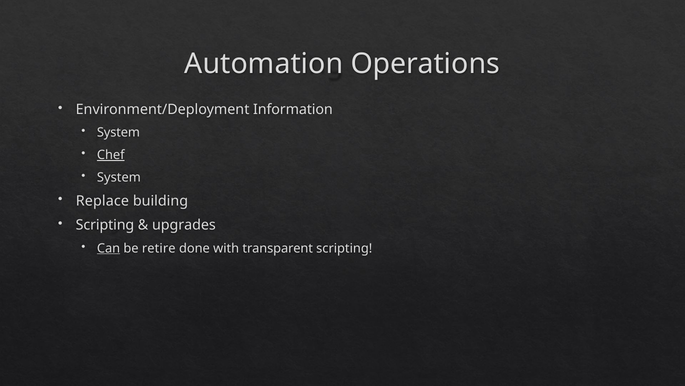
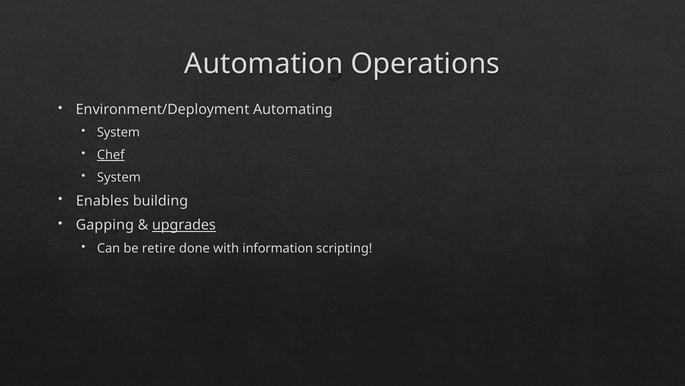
Information: Information -> Automating (293, 109)
Replace: Replace -> Enables (102, 201)
Scripting: Scripting -> Gapping (105, 225)
upgrades underline: none -> present (184, 225)
Can underline: present -> none (109, 248)
transparent: transparent -> information (278, 248)
